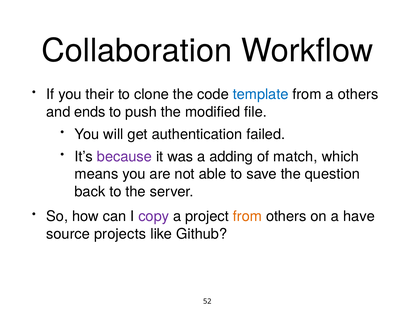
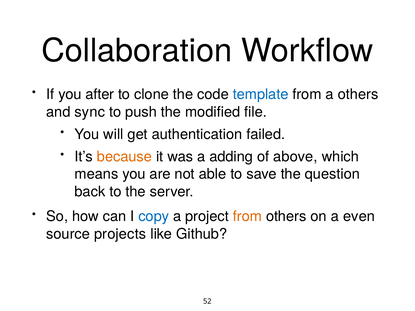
their: their -> after (100, 94)
ends: ends -> sync (90, 112)
because colour: purple -> orange (124, 157)
match: match -> above (295, 157)
copy colour: purple -> blue (154, 217)
have: have -> even (359, 217)
